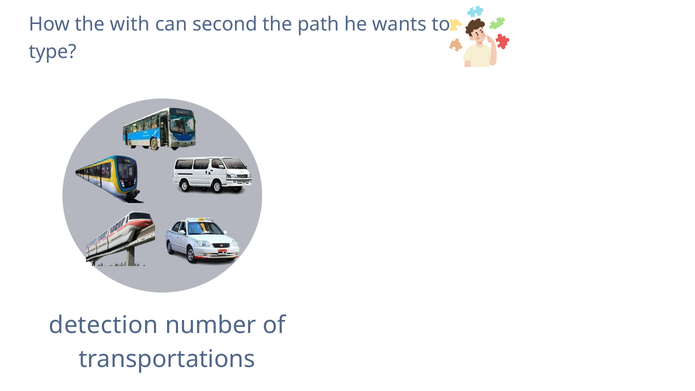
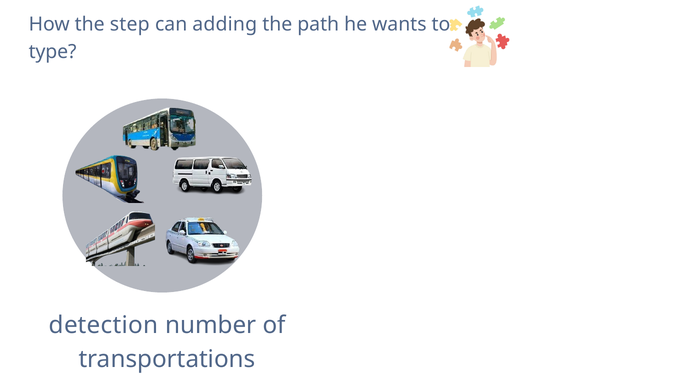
with: with -> step (130, 24)
second: second -> adding (225, 24)
